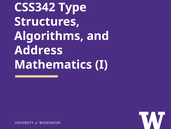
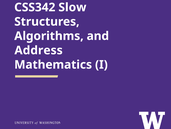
Type: Type -> Slow (72, 7)
